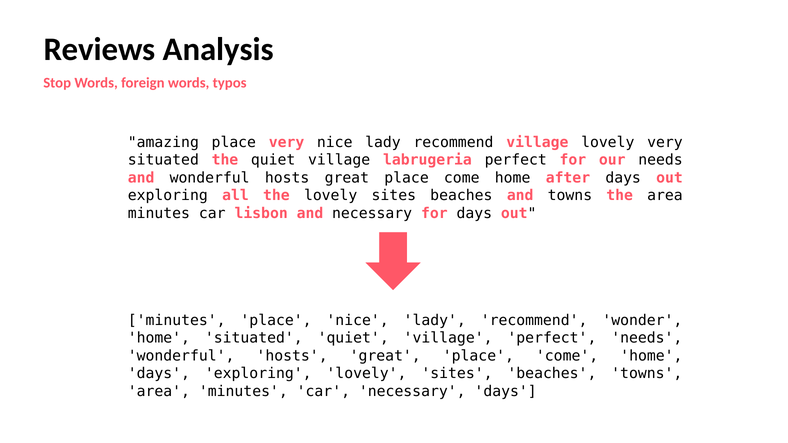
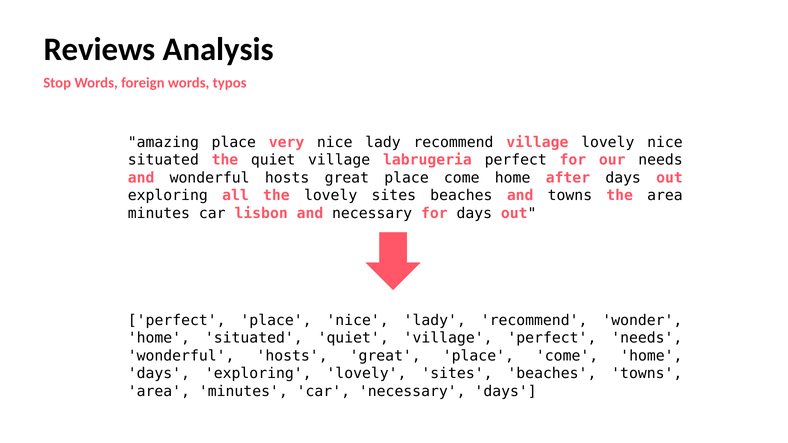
lovely very: very -> nice (665, 142)
minutes: minutes -> perfect (177, 320)
